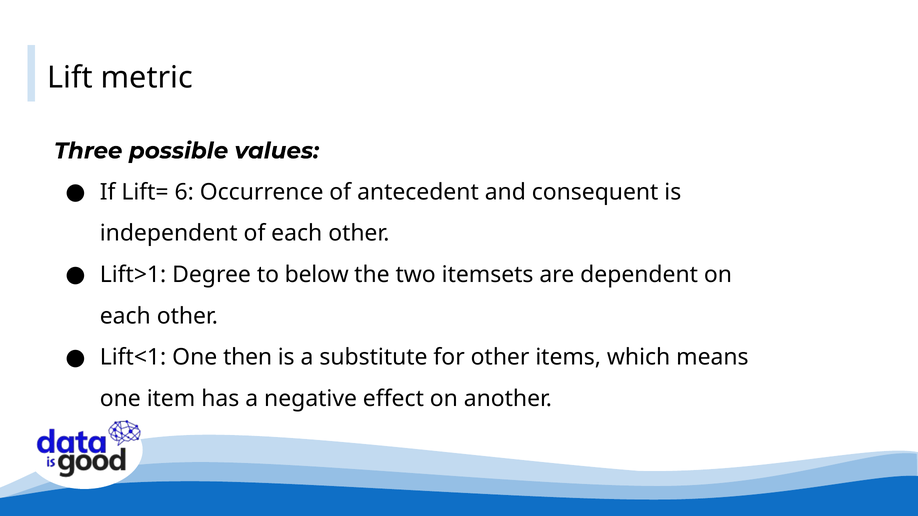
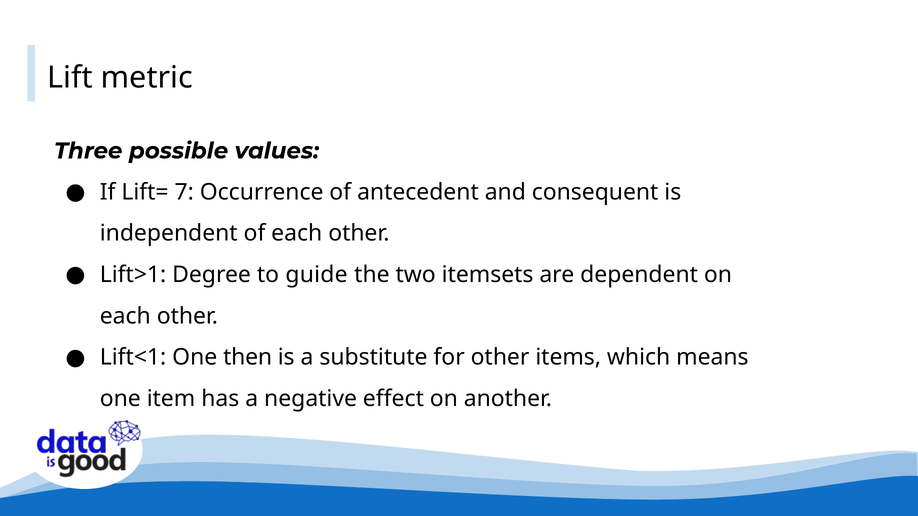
6: 6 -> 7 (184, 192)
below: below -> guide (317, 275)
